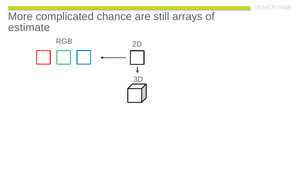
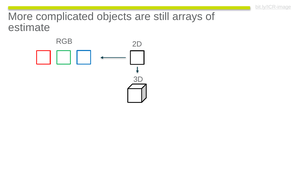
chance: chance -> objects (114, 17)
